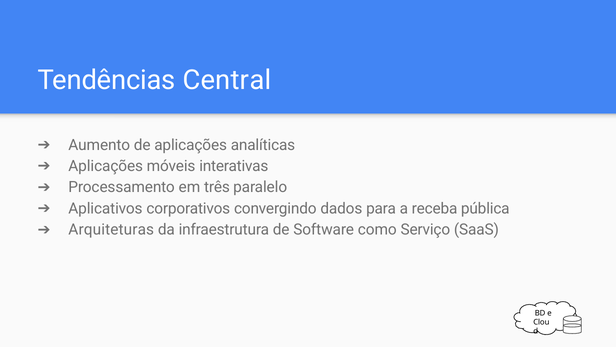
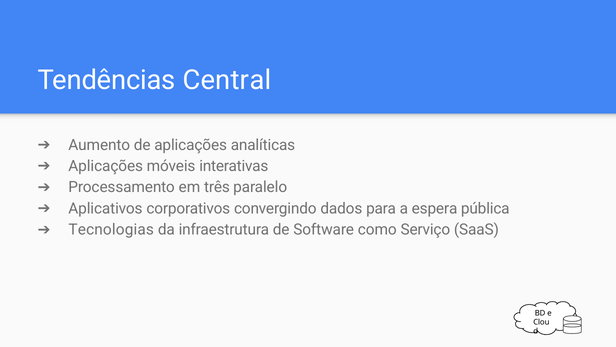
receba: receba -> espera (435, 208)
Arquiteturas: Arquiteturas -> Tecnologias (111, 229)
